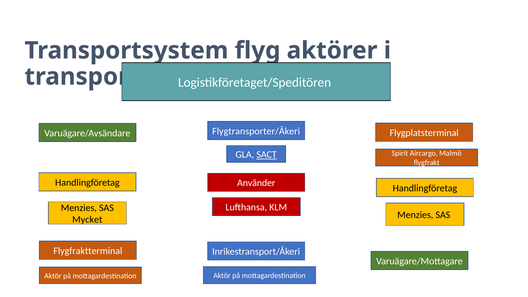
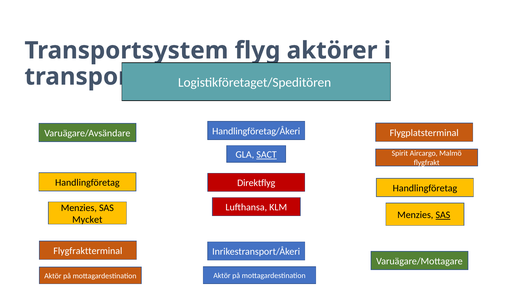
Flygtransporter/Åkeri: Flygtransporter/Åkeri -> Handlingföretag/Åkeri (256, 131)
Använder: Använder -> Direktflyg (256, 183)
SAS underline: none -> present (443, 215)
